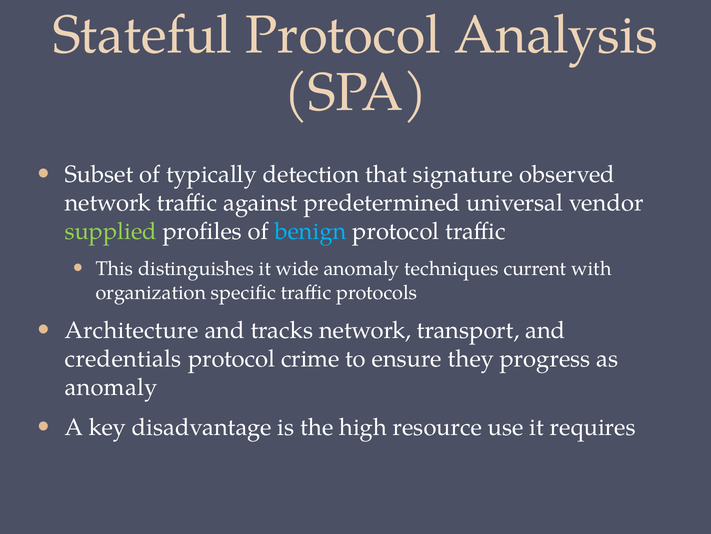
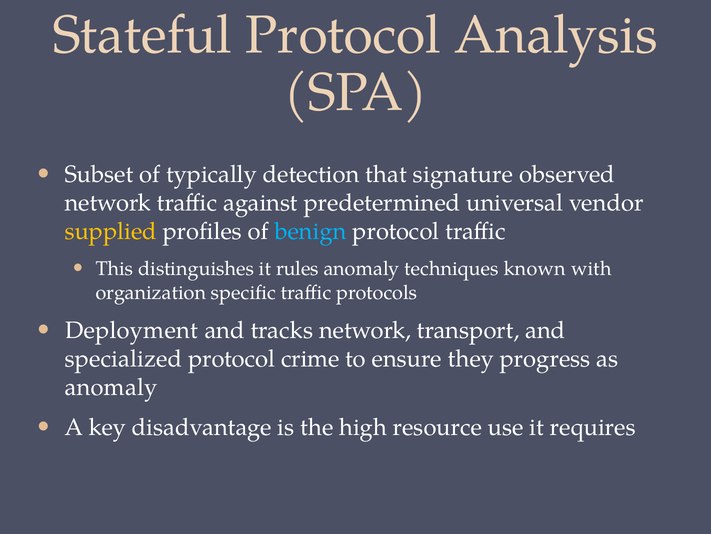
supplied colour: light green -> yellow (111, 231)
wide: wide -> rules (297, 268)
current: current -> known (535, 268)
Architecture: Architecture -> Deployment (131, 330)
credentials: credentials -> specialized (123, 359)
